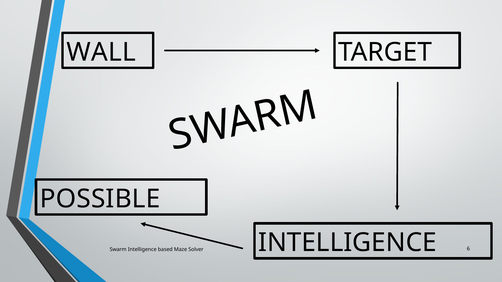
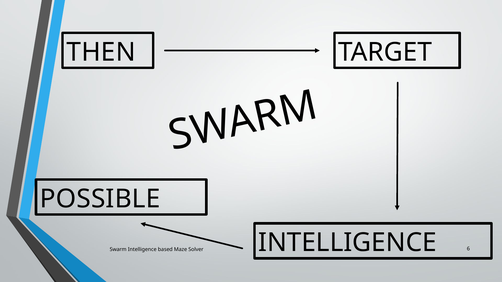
WALL: WALL -> THEN (101, 52)
